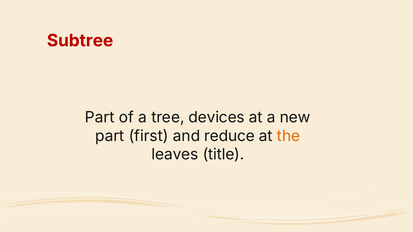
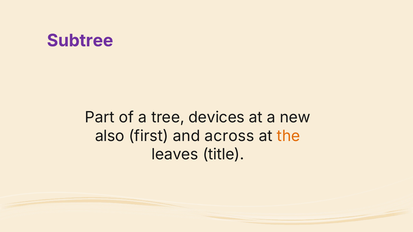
Subtree colour: red -> purple (80, 41)
part: part -> also (110, 136)
reduce: reduce -> across (229, 136)
